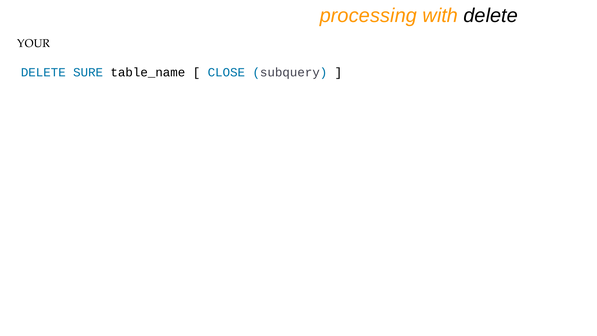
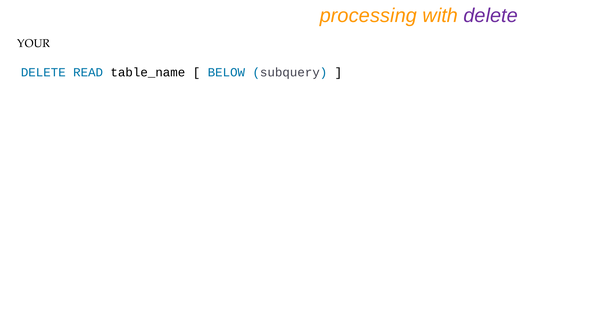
delete colour: black -> purple (491, 16)
SURE: SURE -> READ (88, 72)
CLOSE: CLOSE -> BELOW (226, 72)
